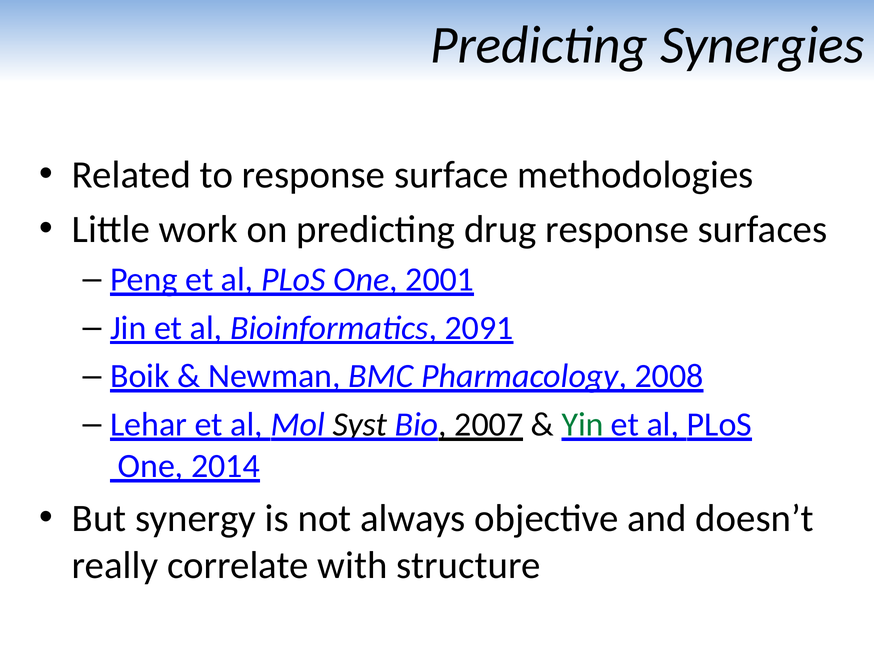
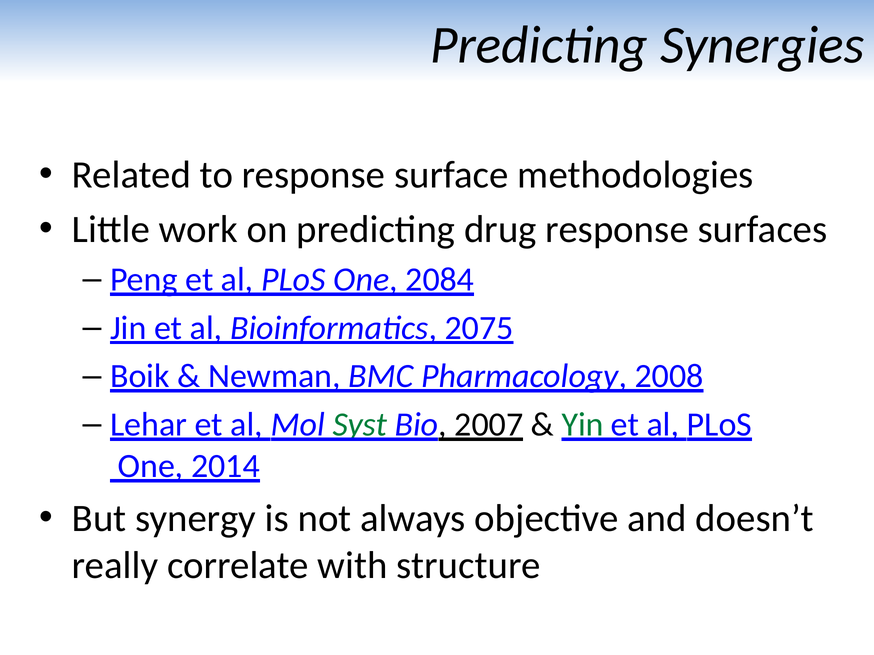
2001: 2001 -> 2084 (440, 280)
2091: 2091 -> 2075 (479, 328)
Syst colour: black -> green (360, 425)
